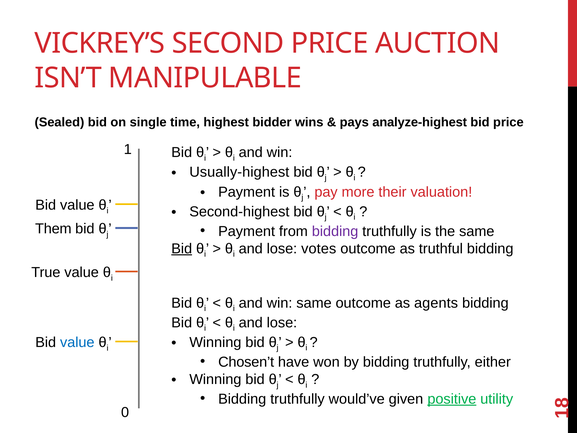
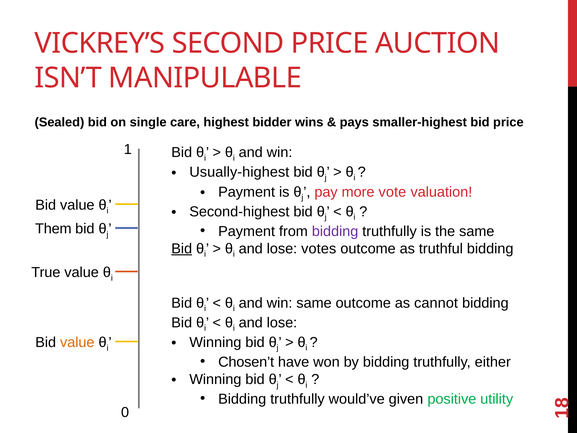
time: time -> care (185, 122)
analyze-highest: analyze-highest -> smaller-highest (420, 122)
their: their -> vote (392, 192)
agents: agents -> cannot (436, 303)
value colour: blue -> orange (77, 342)
positive underline: present -> none (452, 399)
